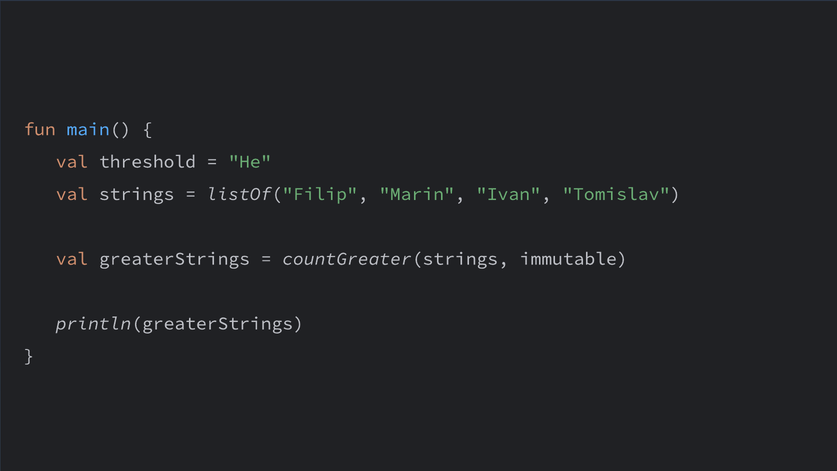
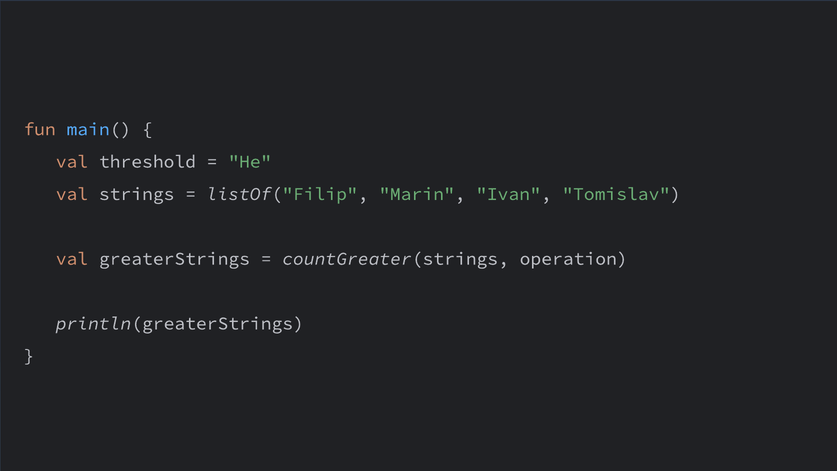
immutable: immutable -> operation (574, 259)
